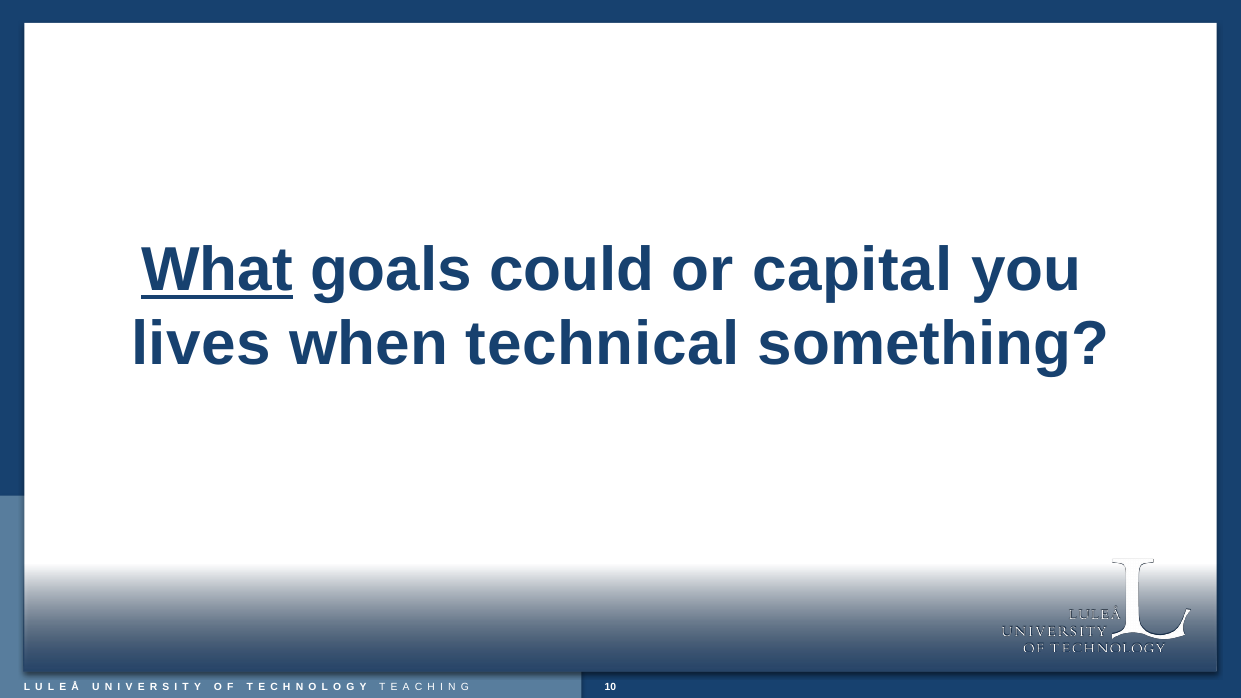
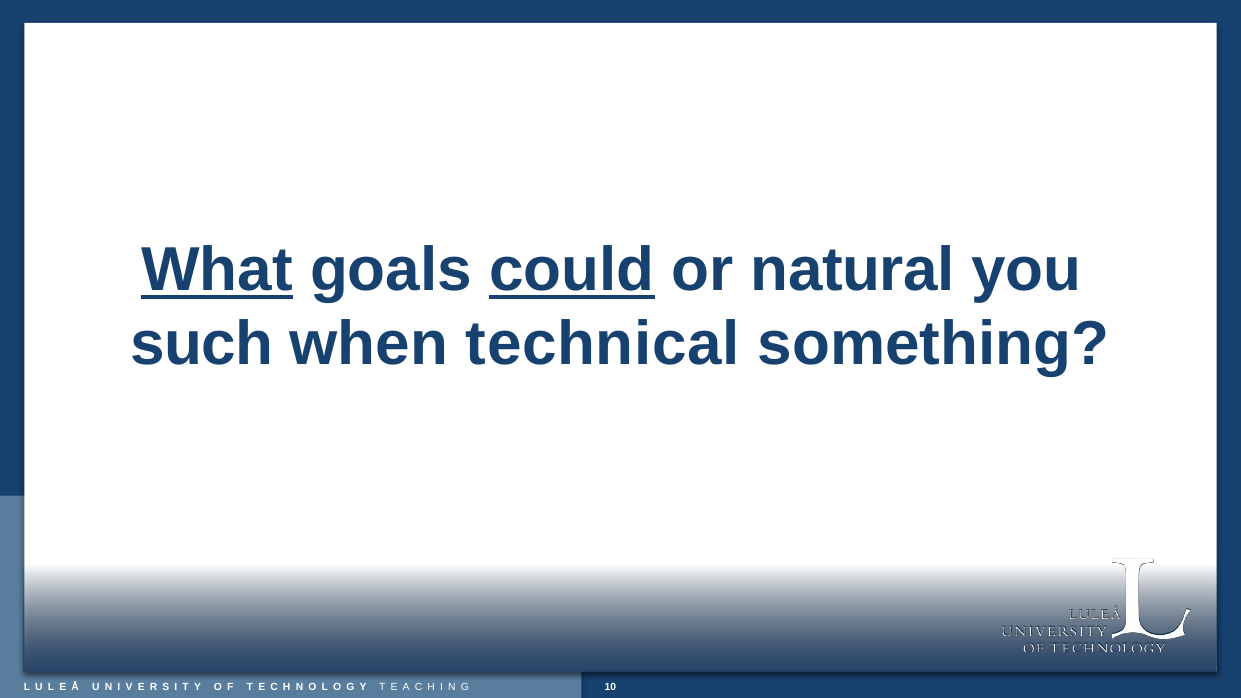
could underline: none -> present (572, 270)
capital: capital -> natural (853, 270)
lives: lives -> such (202, 344)
